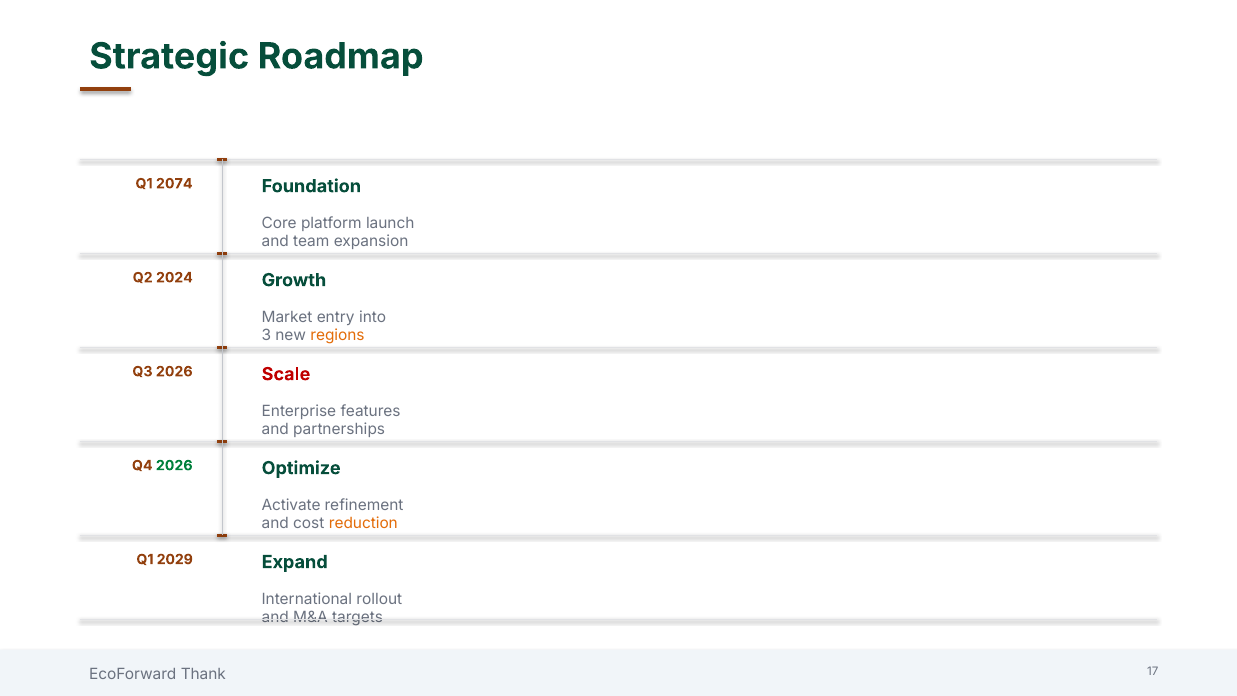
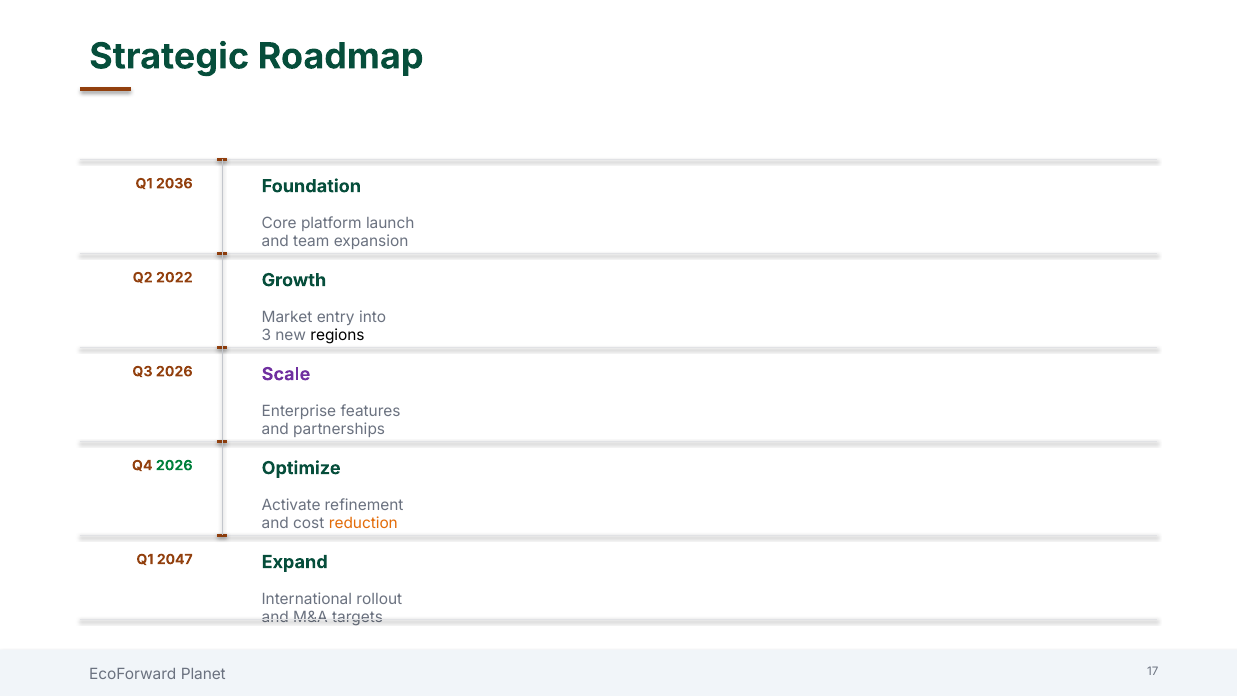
2074: 2074 -> 2036 (174, 184)
2024: 2024 -> 2022 (174, 278)
regions colour: orange -> black (337, 336)
Scale colour: red -> purple (286, 374)
2029: 2029 -> 2047 (175, 559)
Thank: Thank -> Planet (203, 674)
